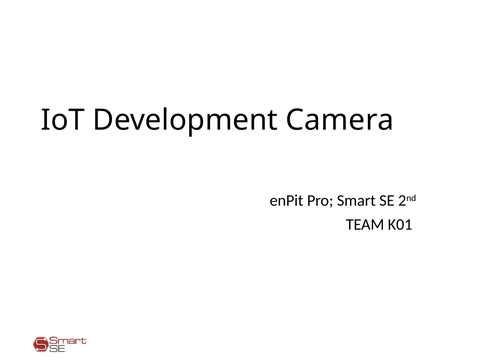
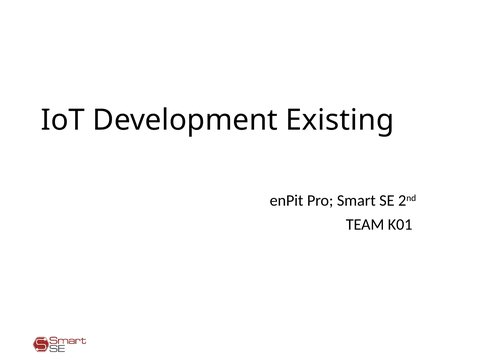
Camera: Camera -> Existing (340, 120)
